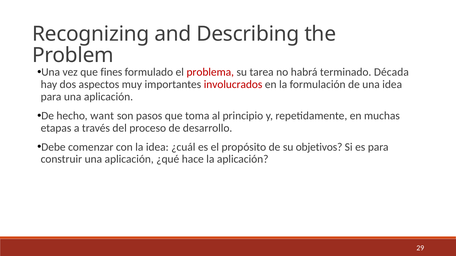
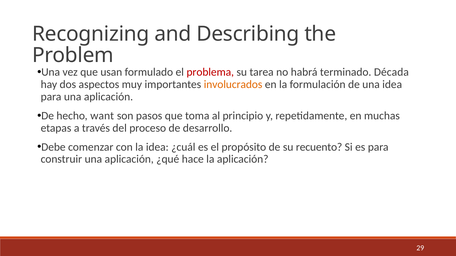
fines: fines -> usan (111, 72)
involucrados colour: red -> orange (233, 85)
objetivos: objetivos -> recuento (319, 147)
